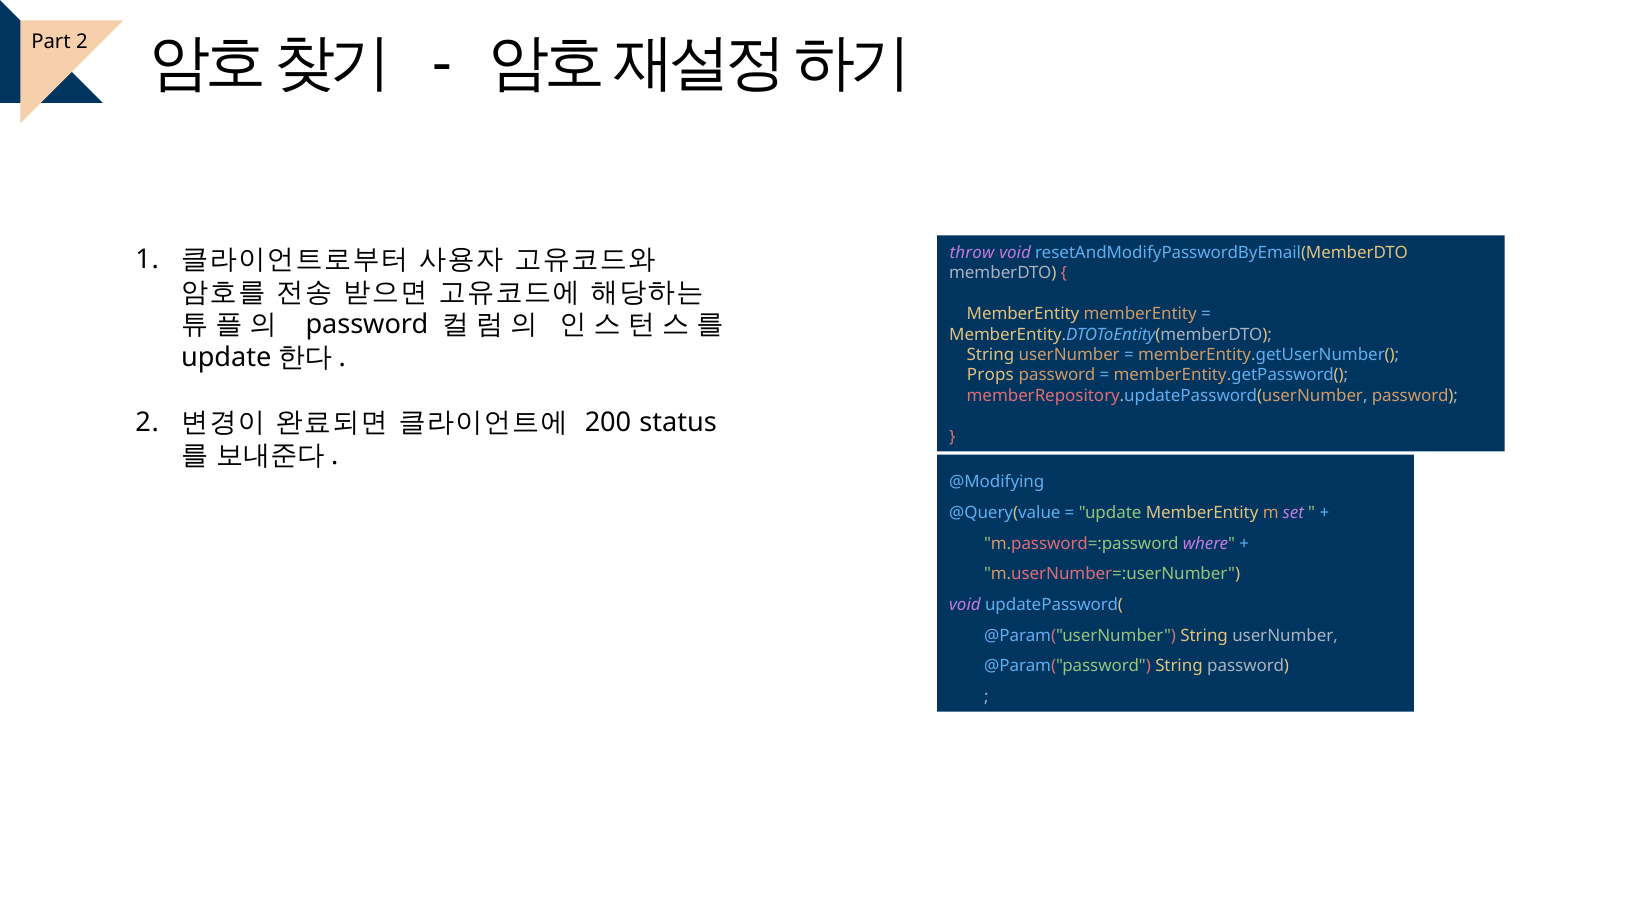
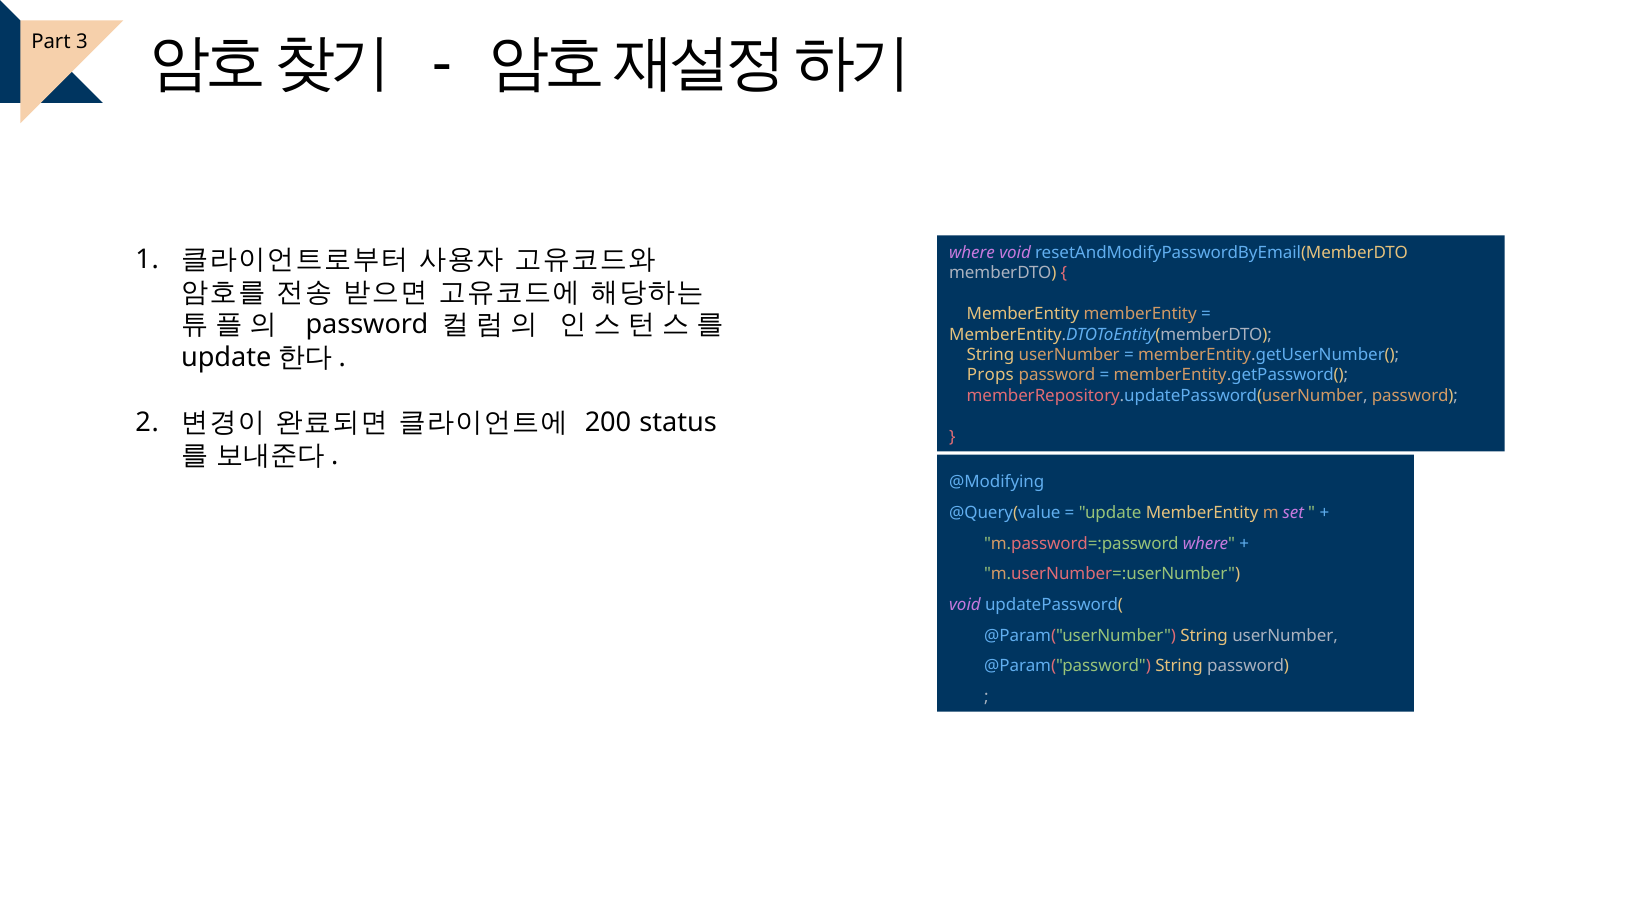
Part 2: 2 -> 3 (82, 42)
throw: throw -> where (972, 253)
